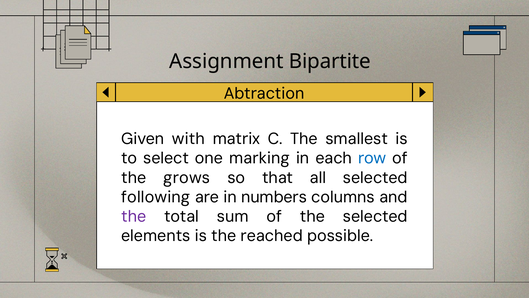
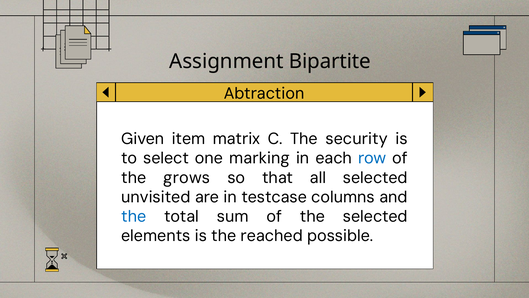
with: with -> item (189, 139)
smallest: smallest -> security (357, 139)
following: following -> unvisited (156, 197)
numbers: numbers -> testcase (274, 197)
the colour: purple -> blue (134, 216)
